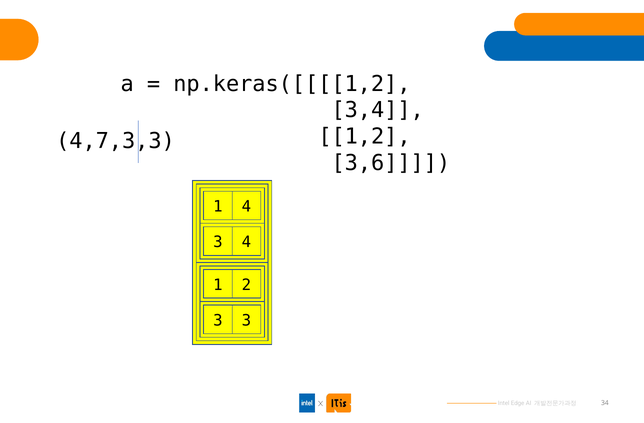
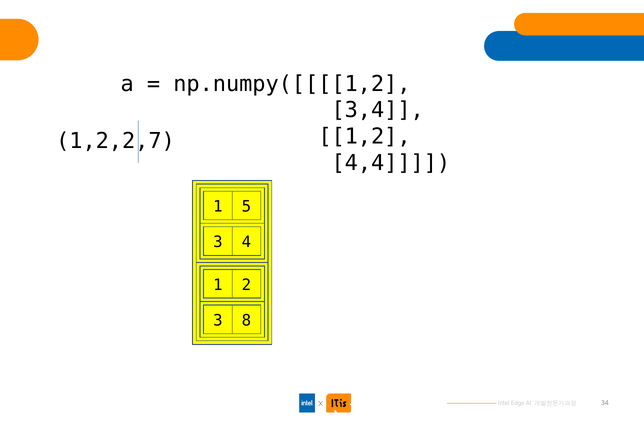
np.keras([[[[1,2: np.keras([[[[1,2 -> np.numpy([[[[1,2 (292, 84)
4,7,3,3: 4,7,3,3 -> 1,2,2,7 (115, 141)
3,6: 3,6 -> 4,4 (391, 163)
1 4: 4 -> 5 (246, 207)
3 3: 3 -> 8 (246, 321)
